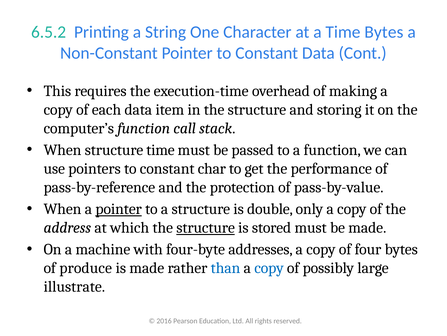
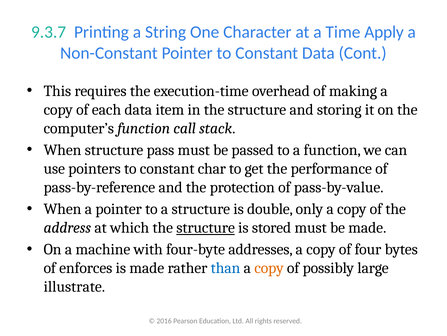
6.5.2: 6.5.2 -> 9.3.7 (49, 32)
Time Bytes: Bytes -> Apply (384, 32)
structure time: time -> pass (160, 150)
pointer underline: present -> none (119, 209)
produce: produce -> enforces (86, 268)
copy colour: blue -> orange (269, 268)
